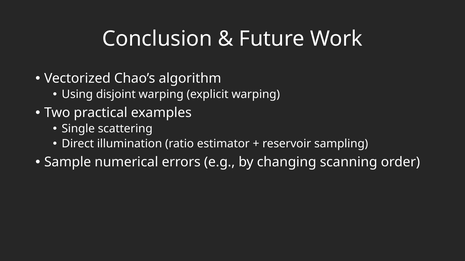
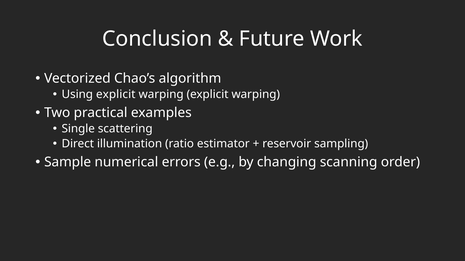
Using disjoint: disjoint -> explicit (116, 95)
